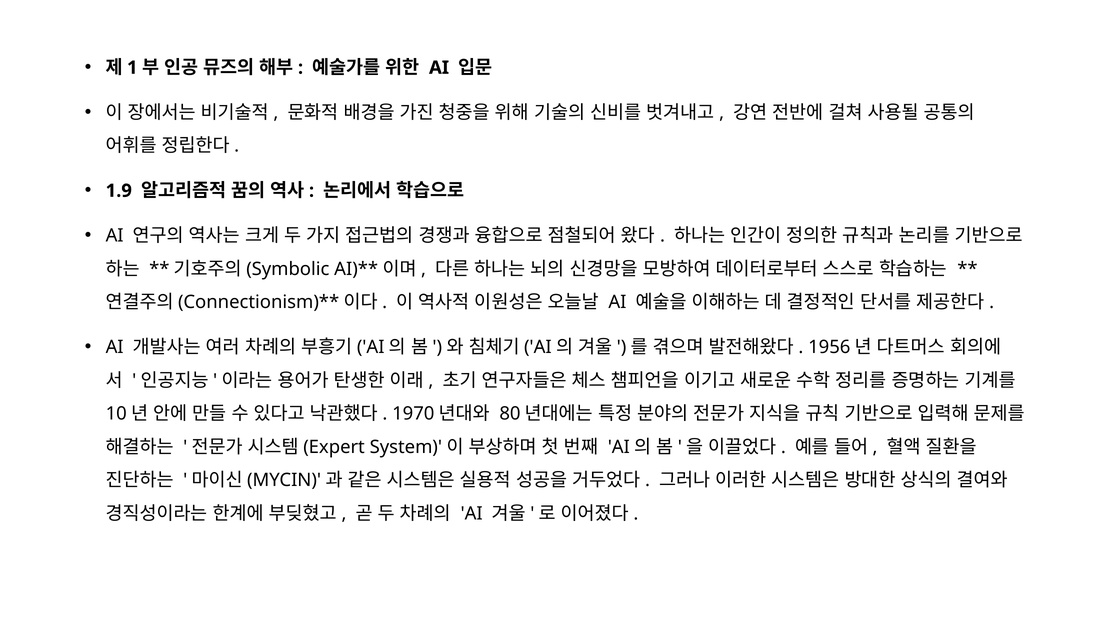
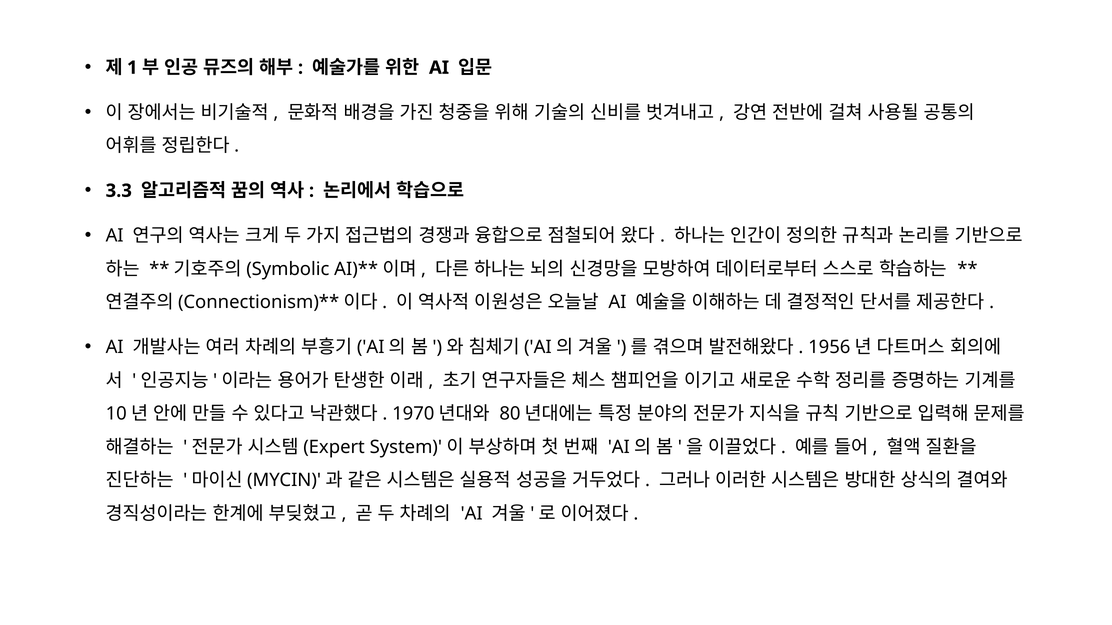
1.9: 1.9 -> 3.3 (119, 191)
